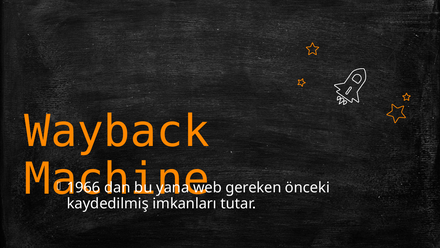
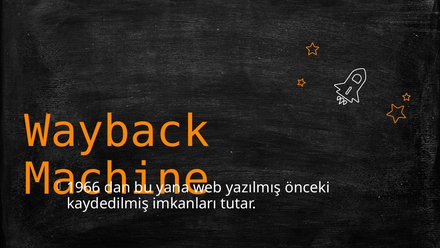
gereken: gereken -> yazılmış (253, 187)
